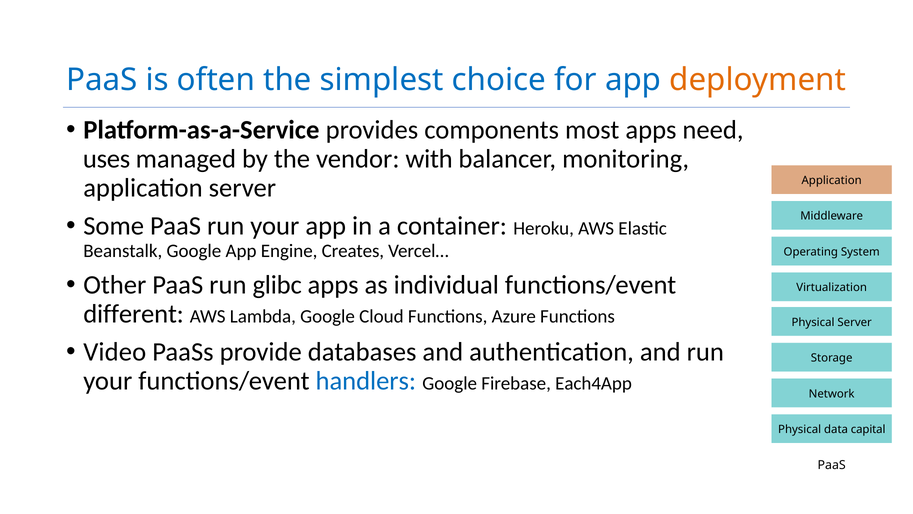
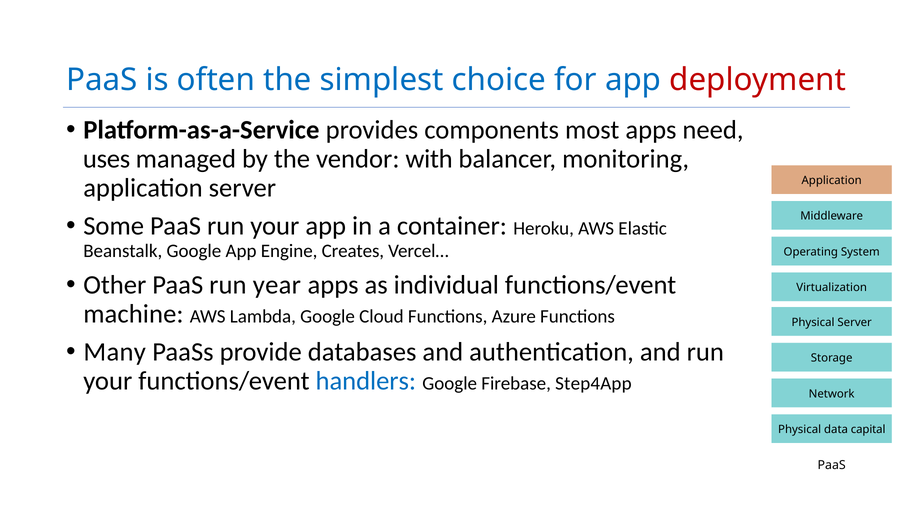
deployment colour: orange -> red (758, 80)
glibc: glibc -> year (277, 285)
different: different -> machine (133, 313)
Video: Video -> Many (115, 352)
Each4App: Each4App -> Step4App (593, 383)
